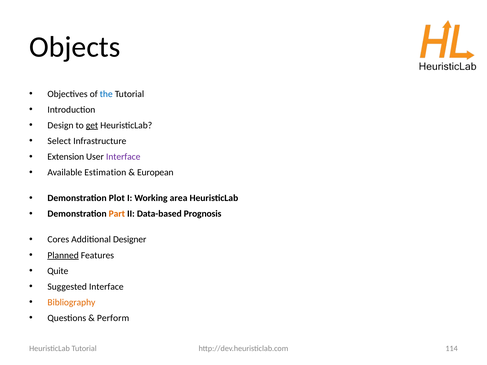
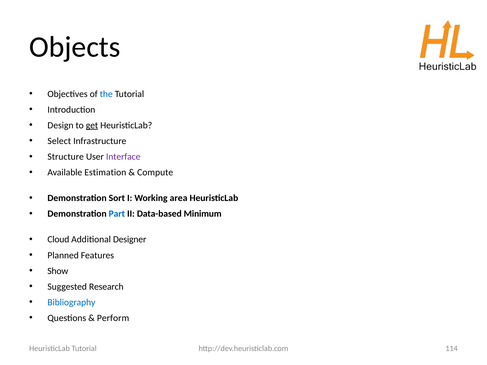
Extension: Extension -> Structure (66, 157)
European: European -> Compute (155, 173)
Plot: Plot -> Sort (117, 198)
Part colour: orange -> blue (117, 214)
Prognosis: Prognosis -> Minimum (203, 214)
Cores: Cores -> Cloud (58, 240)
Planned underline: present -> none (63, 255)
Quite: Quite -> Show (58, 271)
Suggested Interface: Interface -> Research (106, 287)
Bibliography colour: orange -> blue (71, 302)
